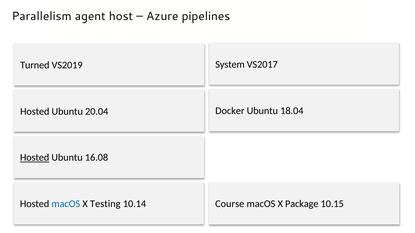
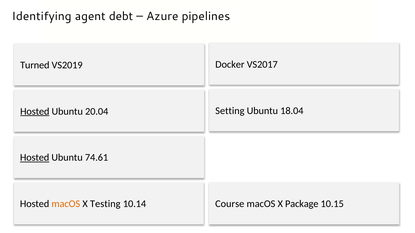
Parallelism: Parallelism -> Identifying (42, 16)
host: host -> debt (121, 16)
System: System -> Docker (230, 64)
Docker: Docker -> Setting (230, 111)
Hosted underline: none -> present (35, 112)
16.08: 16.08 -> 74.61 (97, 158)
macOS colour: blue -> orange (66, 204)
